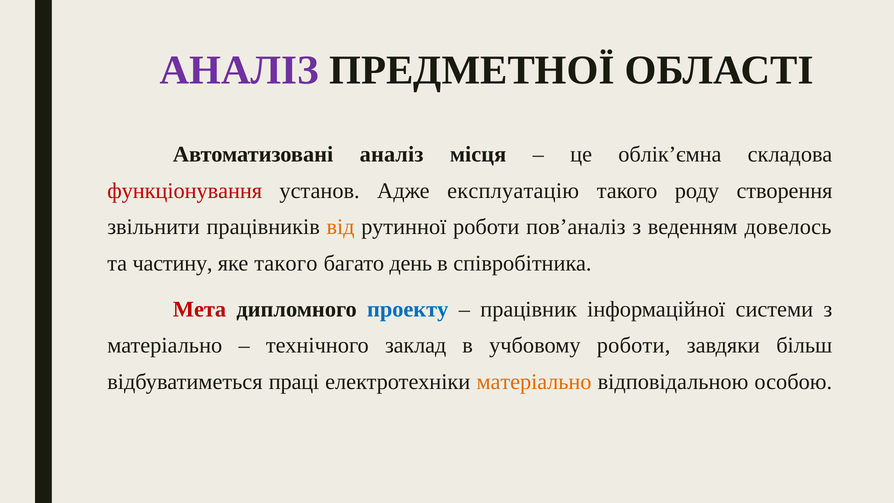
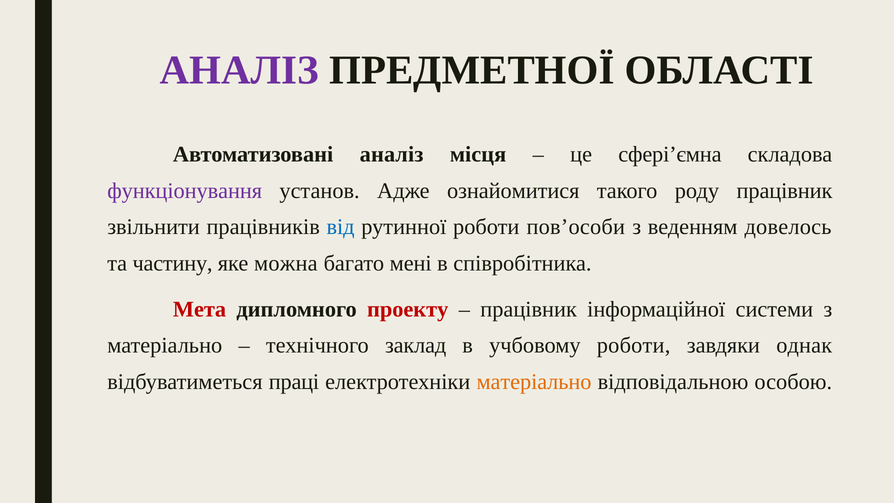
облік’ємна: облік’ємна -> сфері’ємна (670, 155)
функціонування colour: red -> purple (185, 191)
експлуатацію: експлуатацію -> ознайомитися (513, 191)
роду створення: створення -> працівник (784, 191)
від colour: orange -> blue (341, 227)
пов’аналіз: пов’аналіз -> пов’особи (576, 227)
яке такого: такого -> можна (286, 263)
день: день -> мені (411, 263)
проекту colour: blue -> red (408, 309)
більш: більш -> однак (804, 346)
